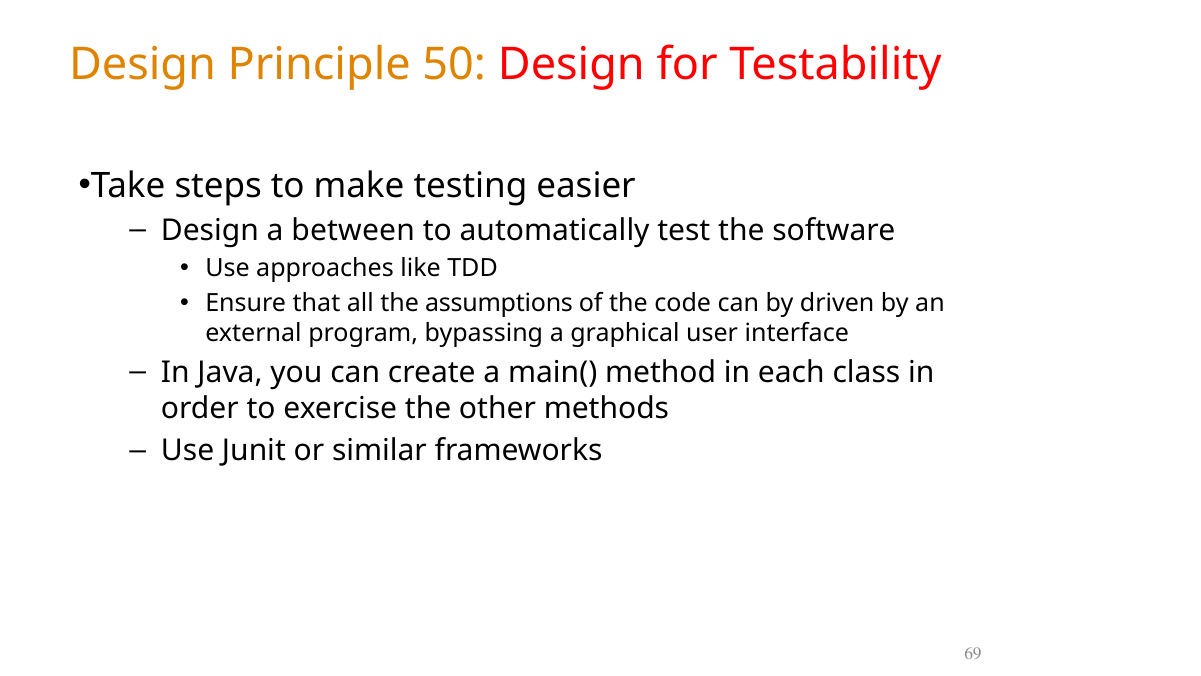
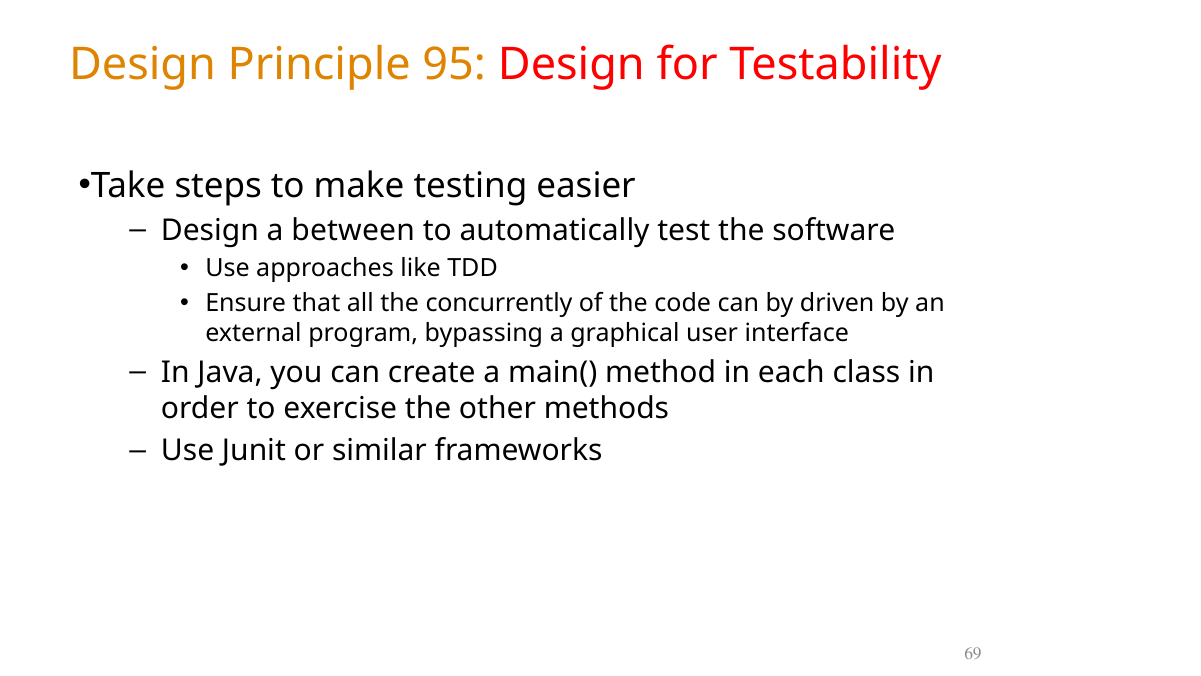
50: 50 -> 95 (454, 65)
assumptions: assumptions -> concurrently (499, 303)
